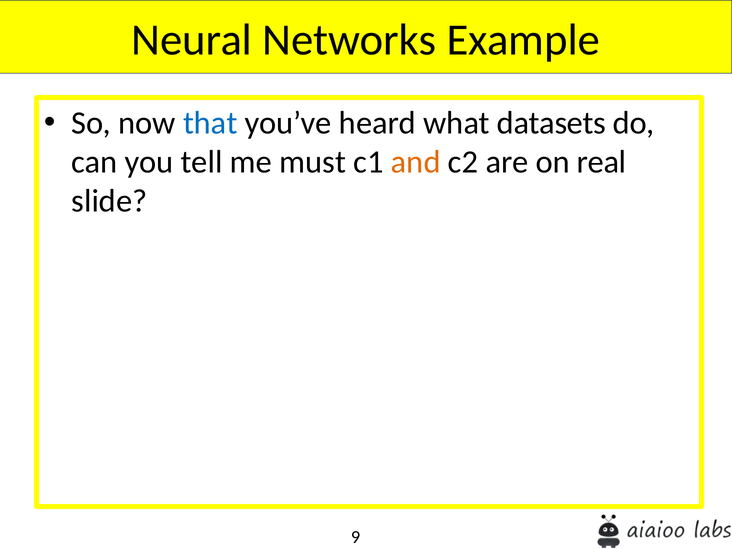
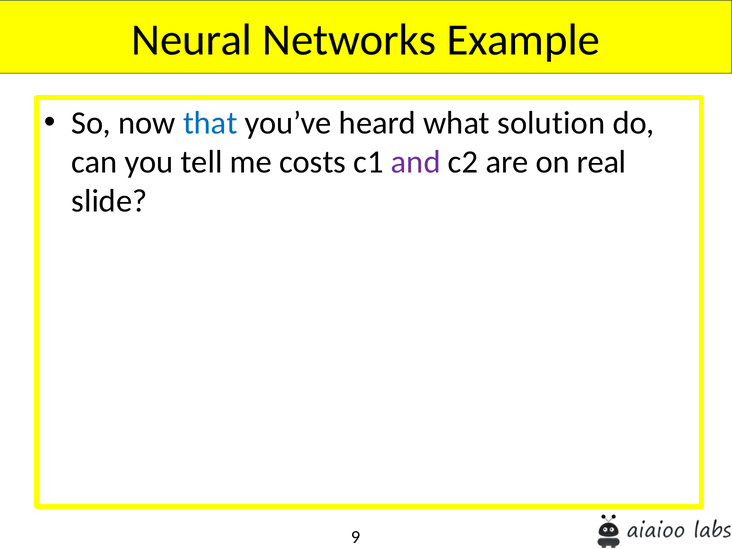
datasets: datasets -> solution (551, 123)
must: must -> costs (313, 162)
and colour: orange -> purple (416, 162)
